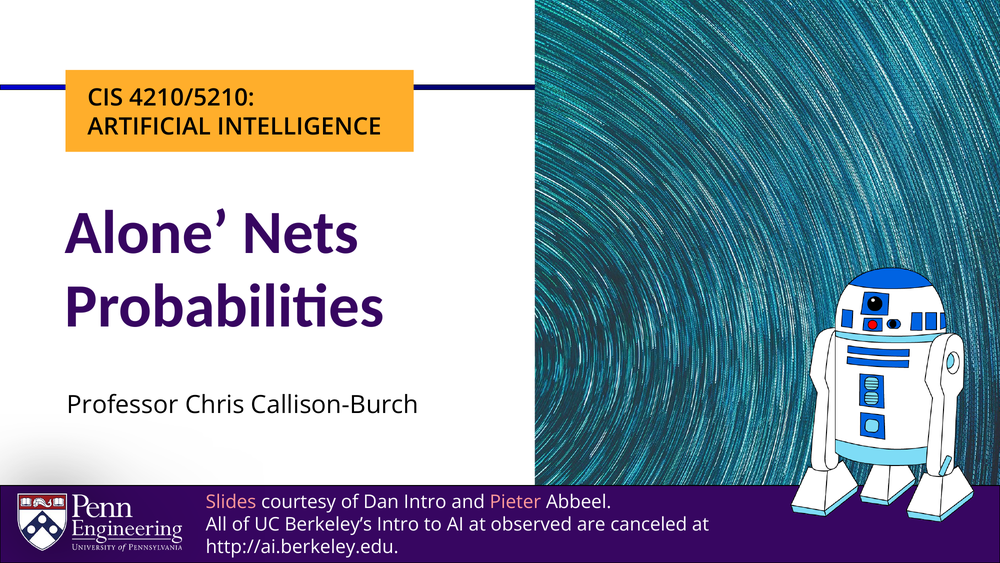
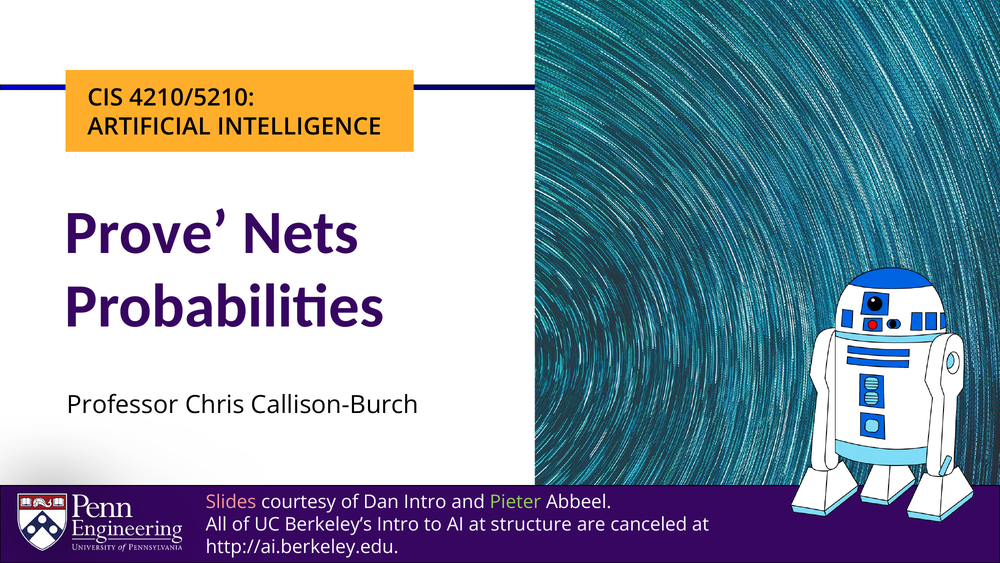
Alone: Alone -> Prove (147, 233)
Pieter colour: pink -> light green (515, 502)
observed: observed -> structure (531, 524)
